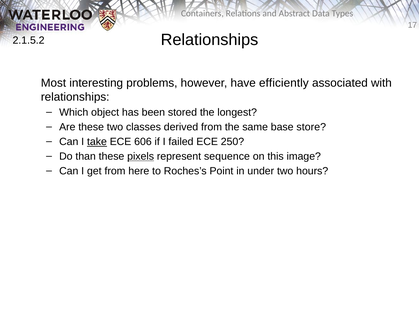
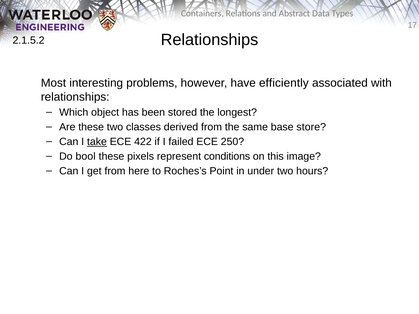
606: 606 -> 422 (143, 142)
than: than -> bool (86, 156)
pixels underline: present -> none (141, 156)
sequence: sequence -> conditions (227, 156)
